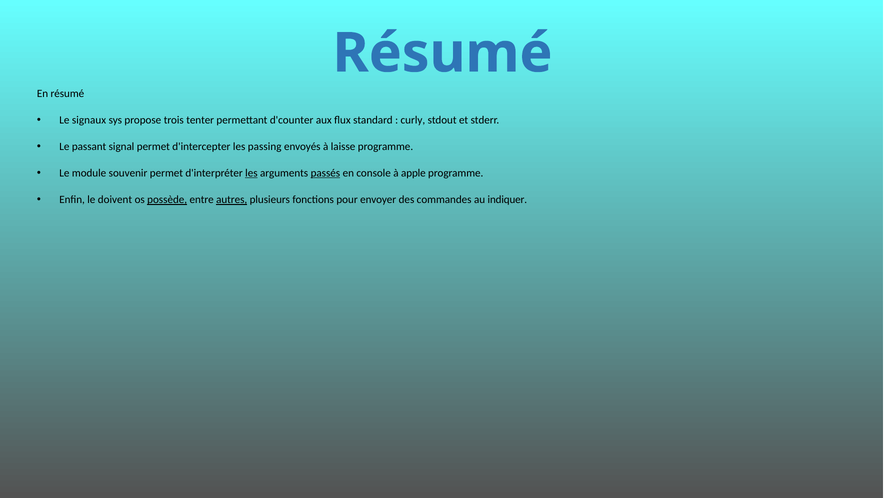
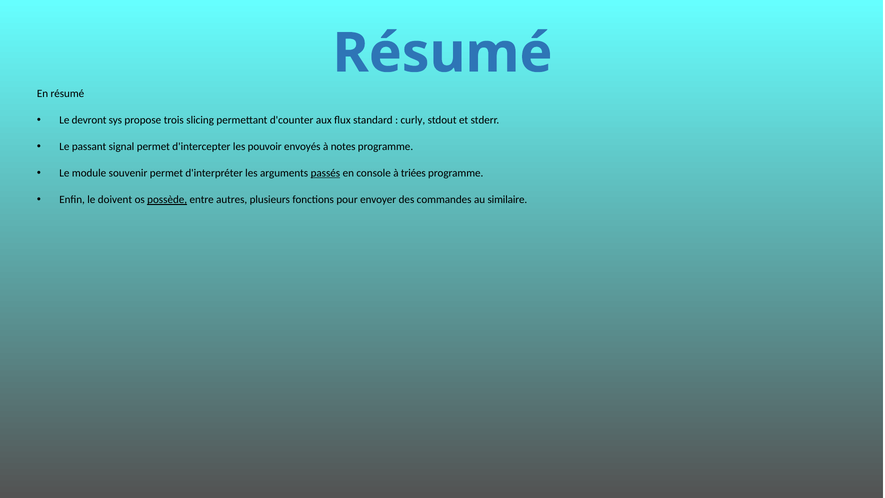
signaux: signaux -> devront (89, 120)
tenter: tenter -> slicing (200, 120)
passing: passing -> pouvoir (265, 147)
laisse: laisse -> notes (343, 147)
les underline: present -> none (251, 173)
apple: apple -> triées (413, 173)
autres underline: present -> none (232, 200)
indiquer: indiquer -> similaire (507, 200)
